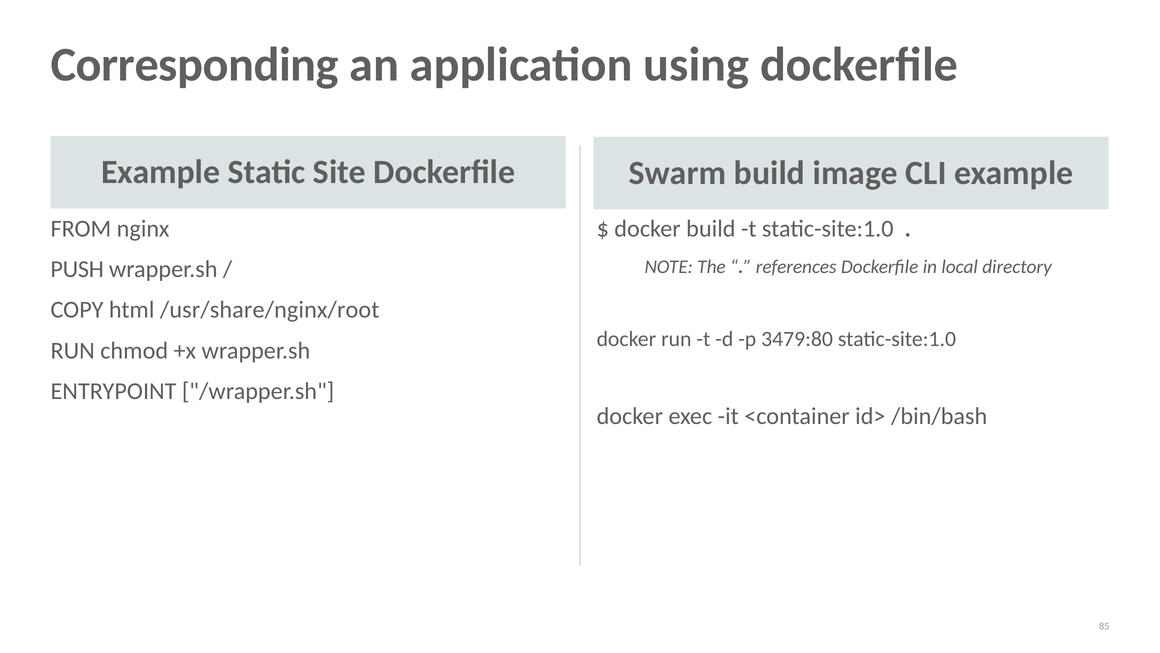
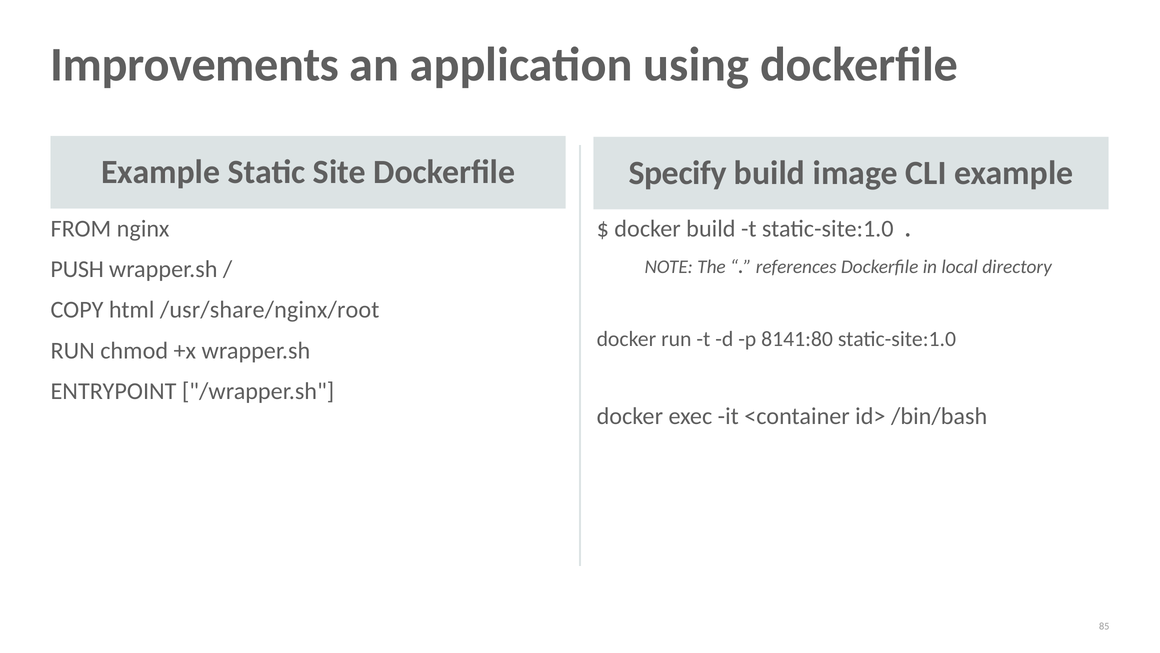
Corresponding: Corresponding -> Improvements (195, 65)
Swarm: Swarm -> Specify (678, 173)
3479:80: 3479:80 -> 8141:80 (797, 339)
